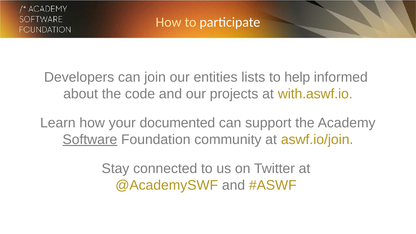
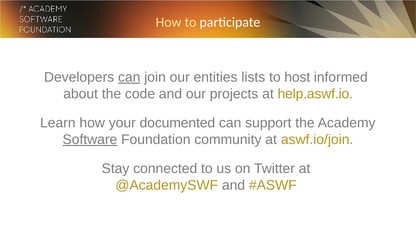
can underline: none -> present (129, 77)
help: help -> host (297, 77)
with.aswf.io: with.aswf.io -> help.aswf.io (315, 94)
